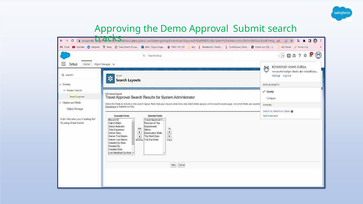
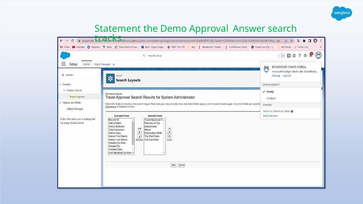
Approving: Approving -> Statement (118, 29)
Submit: Submit -> Answer (249, 29)
